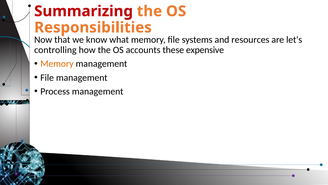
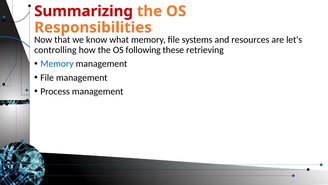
accounts: accounts -> following (143, 50)
expensive: expensive -> retrieving (205, 50)
Memory colour: orange -> blue (57, 64)
